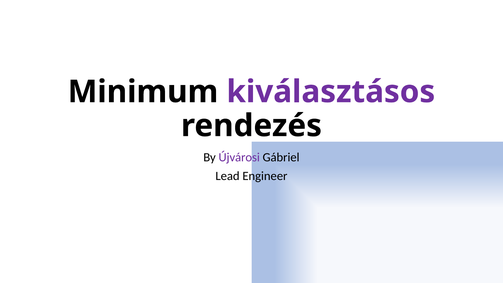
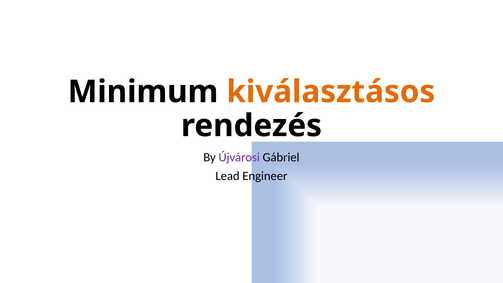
kiválasztásos colour: purple -> orange (331, 92)
